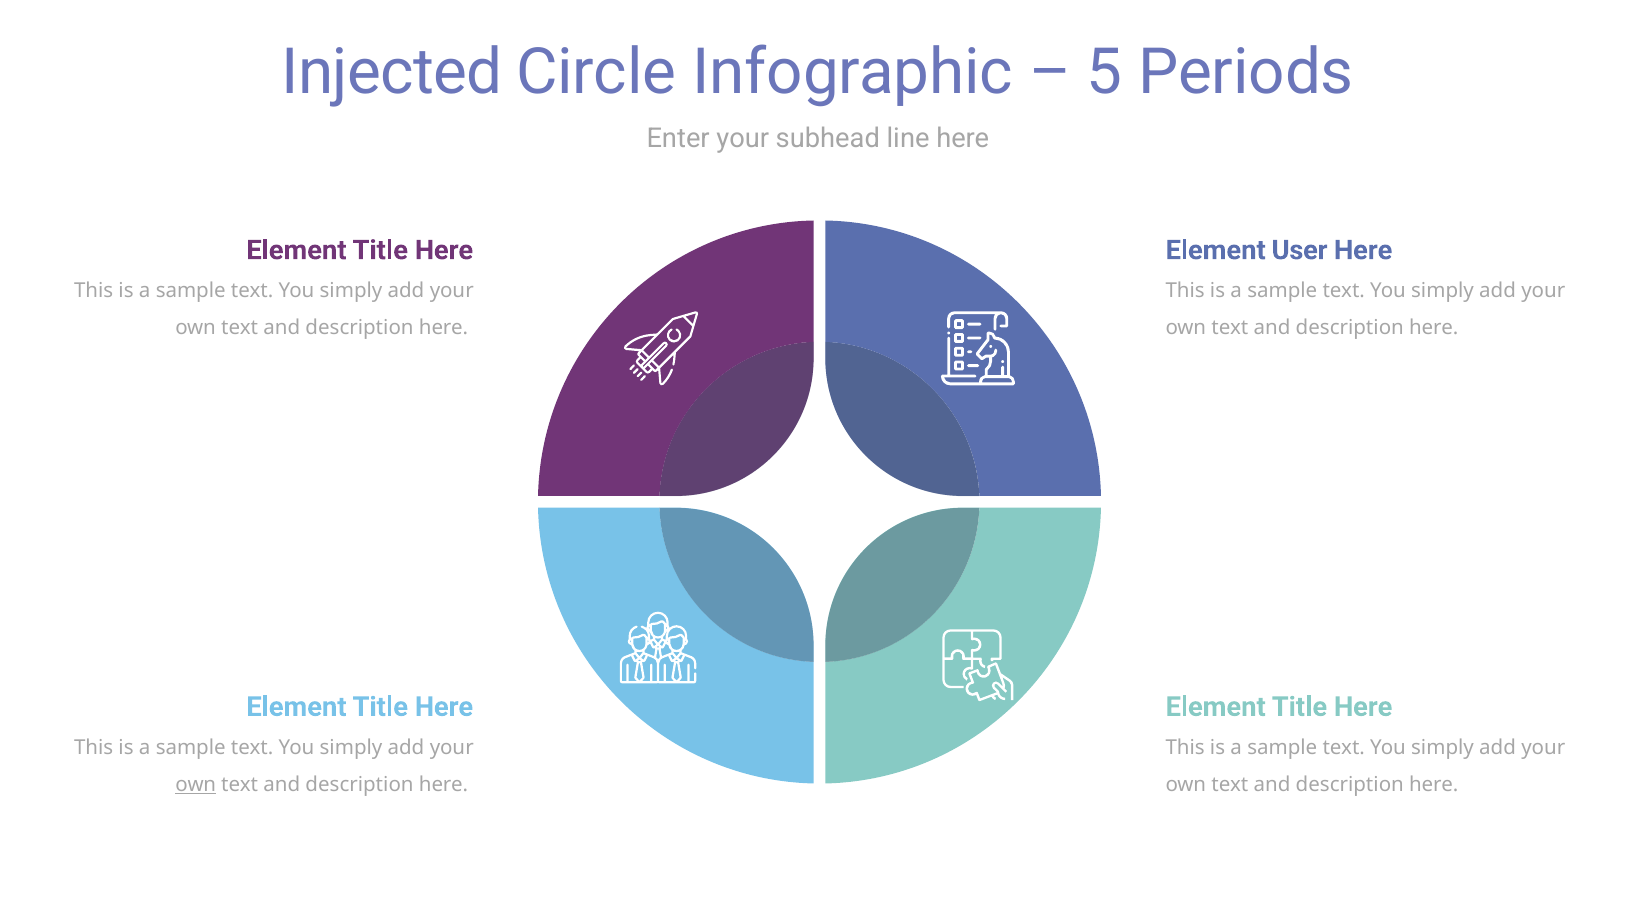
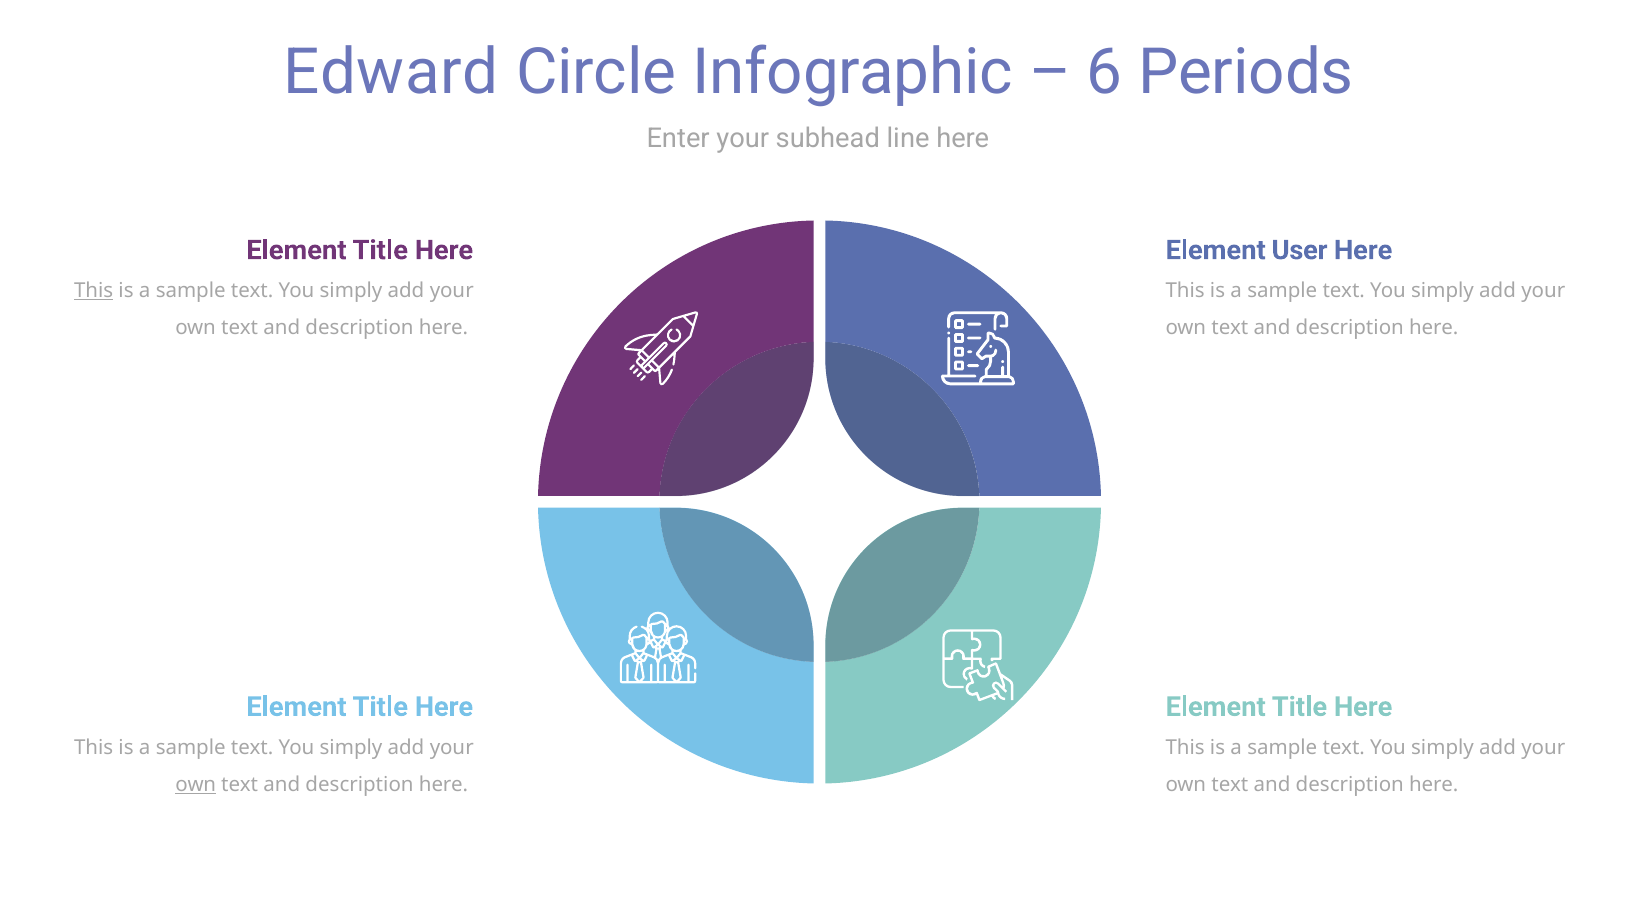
Injected: Injected -> Edward (391, 73)
5: 5 -> 6 (1104, 73)
This underline: none -> present (94, 291)
